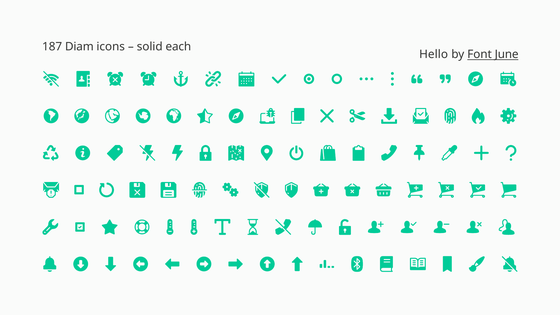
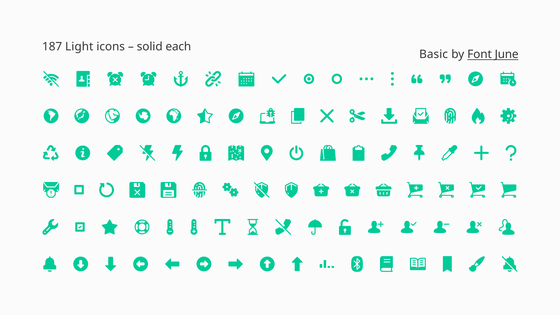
Diam: Diam -> Light (79, 46)
Hello: Hello -> Basic (434, 54)
